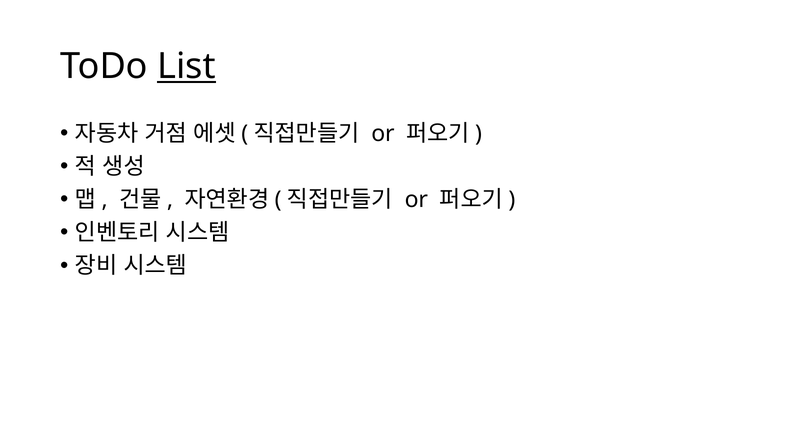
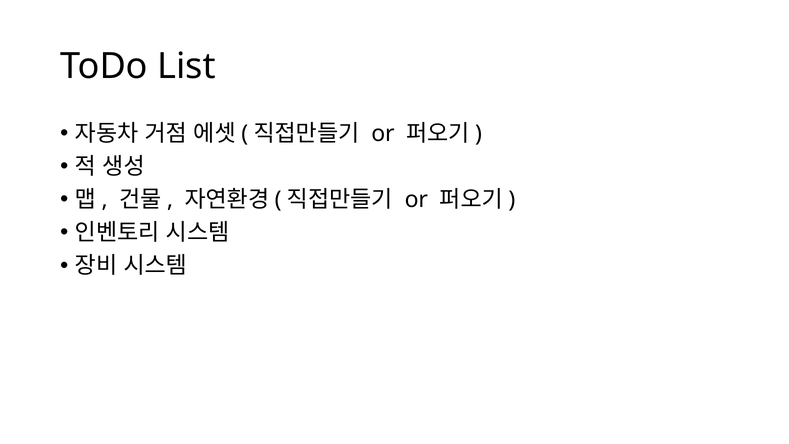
List underline: present -> none (187, 66)
